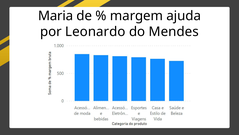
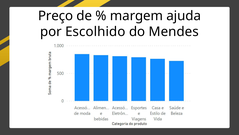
Maria: Maria -> Preço (56, 16)
Leonardo: Leonardo -> Escolhido (95, 32)
